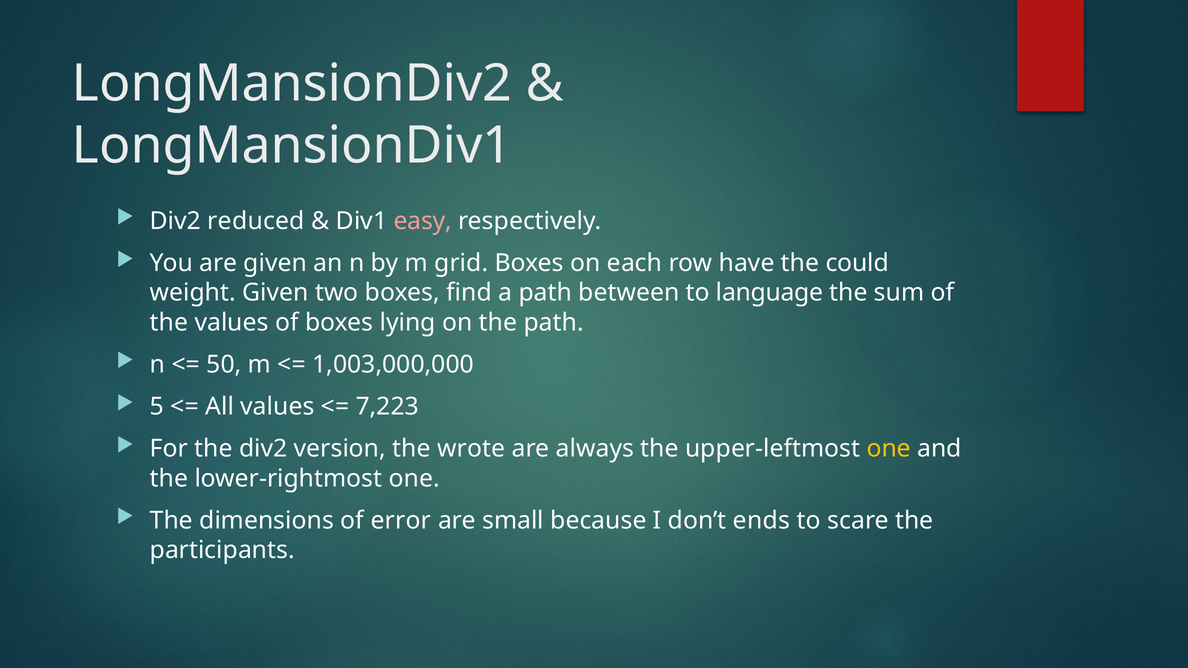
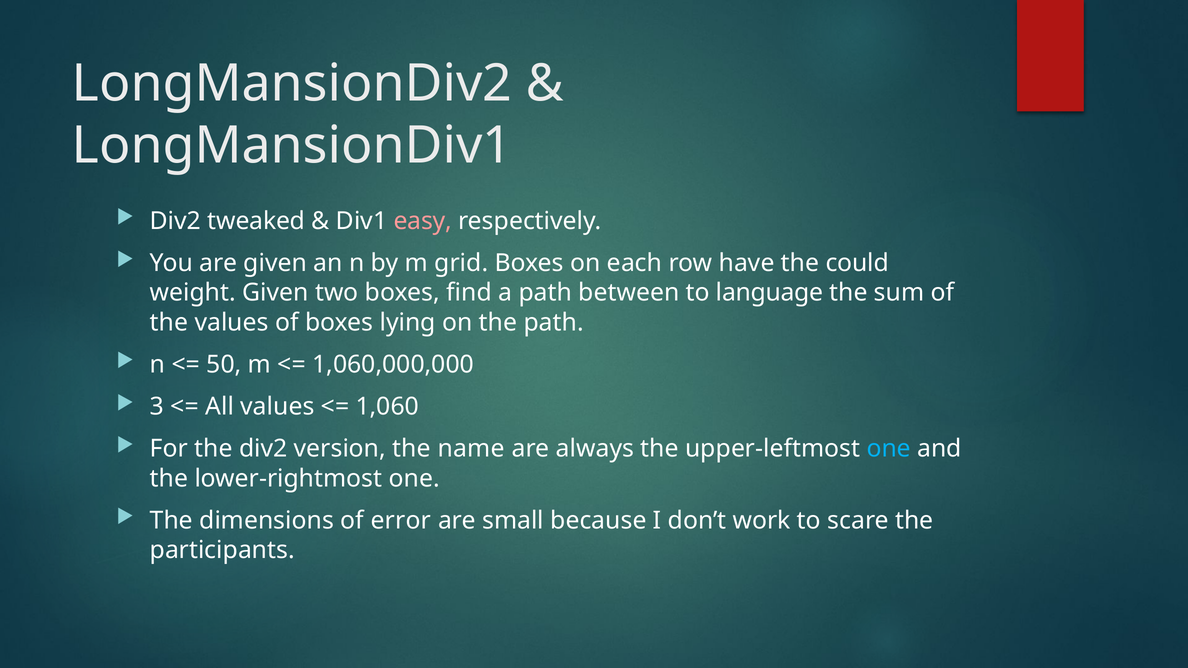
reduced: reduced -> tweaked (256, 221)
1,003,000,000: 1,003,000,000 -> 1,060,000,000 (393, 365)
5: 5 -> 3 (157, 407)
7,223: 7,223 -> 1,060 (387, 407)
wrote: wrote -> name (471, 449)
one colour: yellow -> light blue (889, 449)
ends: ends -> work (762, 521)
